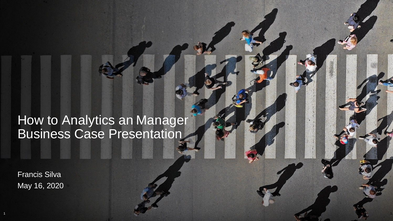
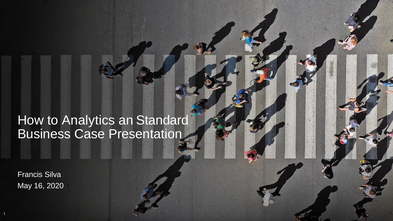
Manager: Manager -> Standard (162, 120)
